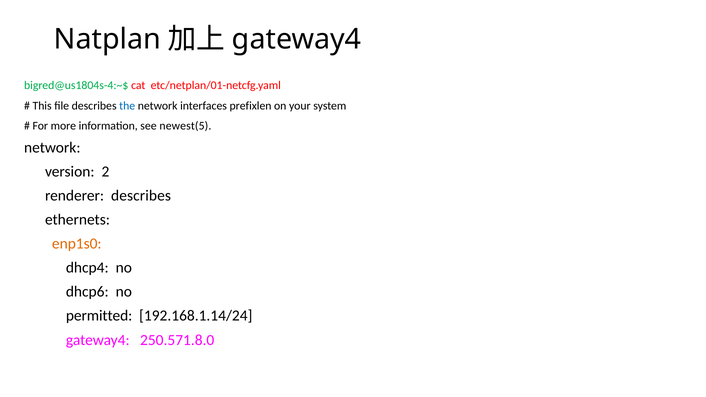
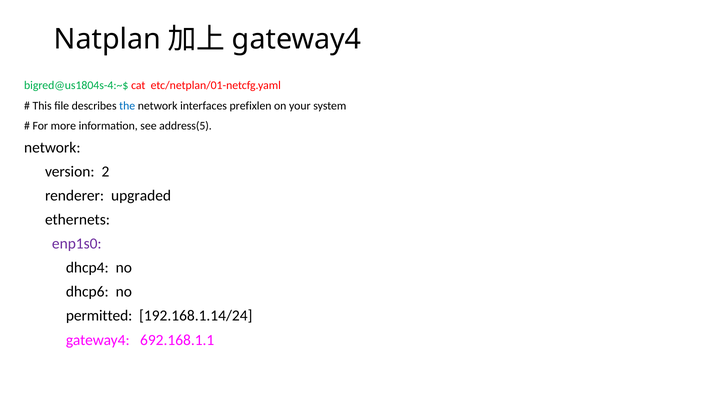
newest(5: newest(5 -> address(5 (185, 126)
renderer describes: describes -> upgraded (141, 196)
enp1s0 colour: orange -> purple (77, 244)
250.571.8.0: 250.571.8.0 -> 692.168.1.1 (177, 340)
